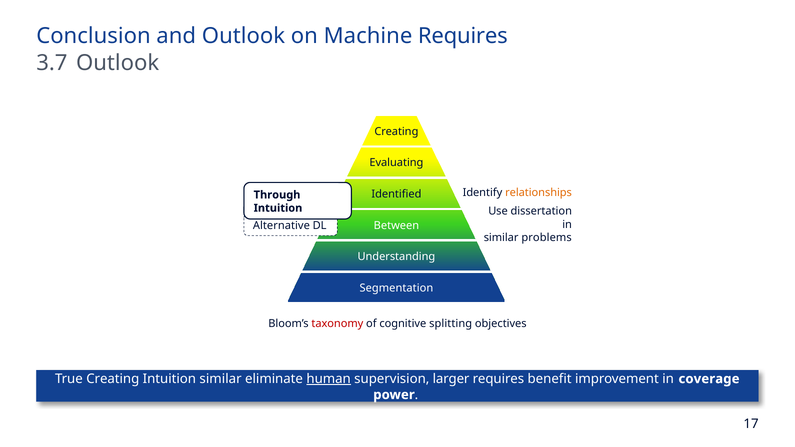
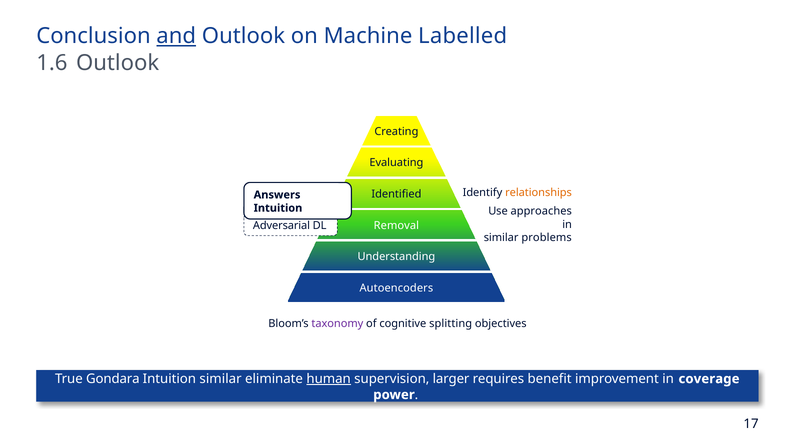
and underline: none -> present (176, 36)
Machine Requires: Requires -> Labelled (463, 36)
3.7: 3.7 -> 1.6 (52, 63)
Through: Through -> Answers (277, 195)
dissertation: dissertation -> approaches (541, 211)
Alternative: Alternative -> Adversarial (281, 226)
Between: Between -> Removal (396, 226)
Segmentation: Segmentation -> Autoencoders (396, 288)
taxonomy colour: red -> purple (337, 324)
True Creating: Creating -> Gondara (113, 379)
